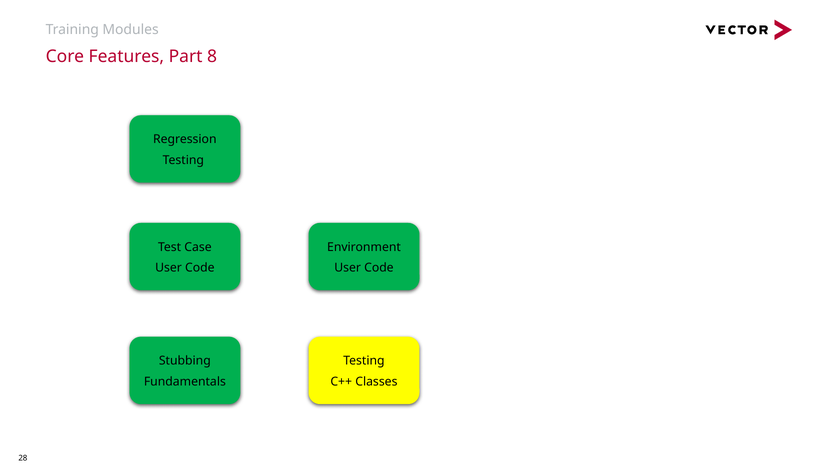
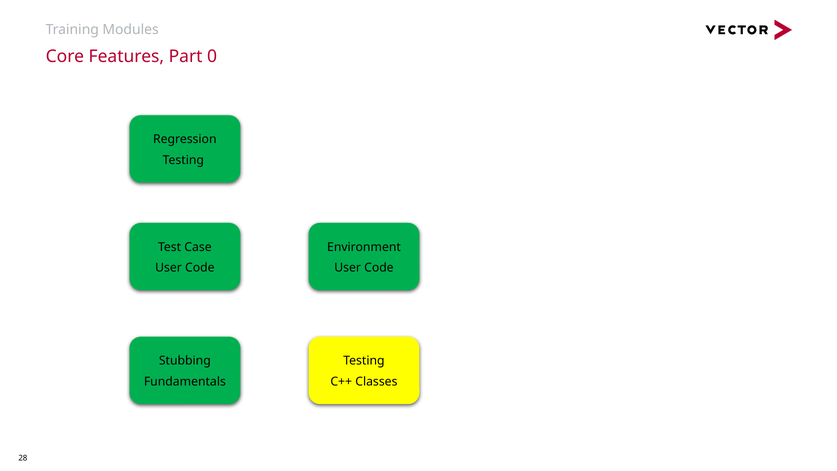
8: 8 -> 0 (212, 56)
